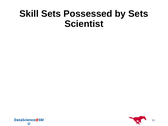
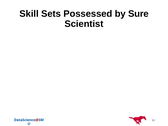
by Sets: Sets -> Sure (138, 14)
